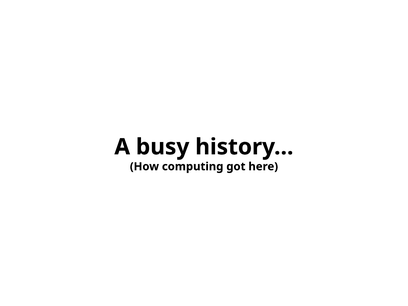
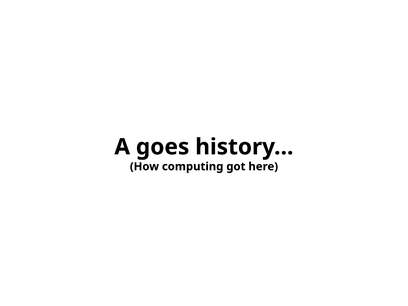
busy: busy -> goes (163, 147)
